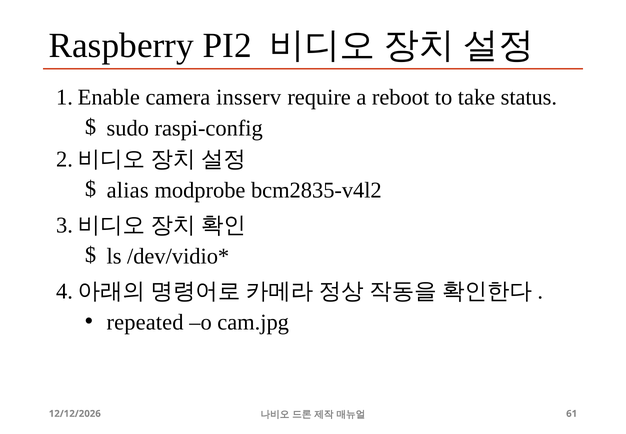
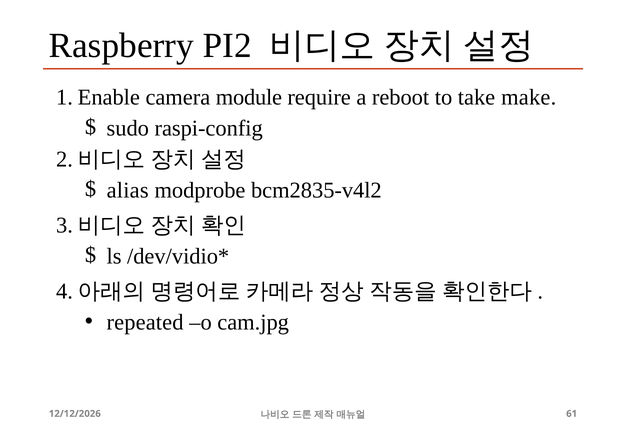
insserv: insserv -> module (249, 97)
status: status -> make (529, 97)
